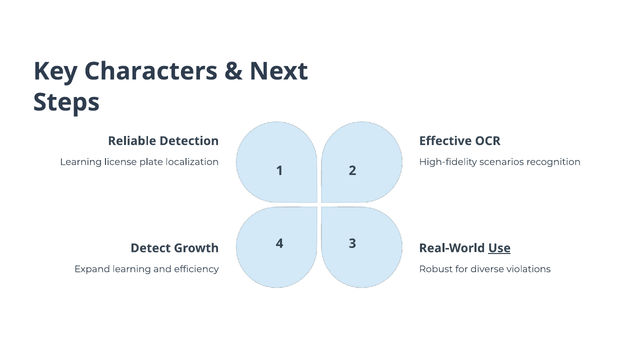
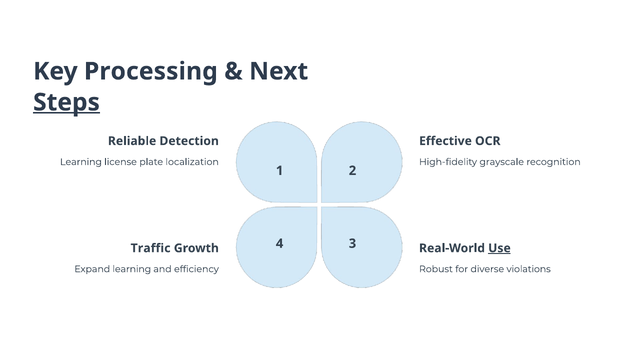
Characters: Characters -> Processing (151, 71)
Steps underline: none -> present (66, 102)
scenarios: scenarios -> grayscale (502, 162)
Detect: Detect -> Traffic (151, 248)
